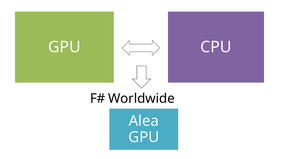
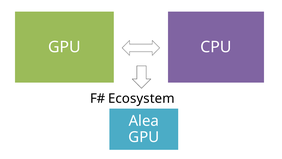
Worldwide: Worldwide -> Ecosystem (141, 98)
